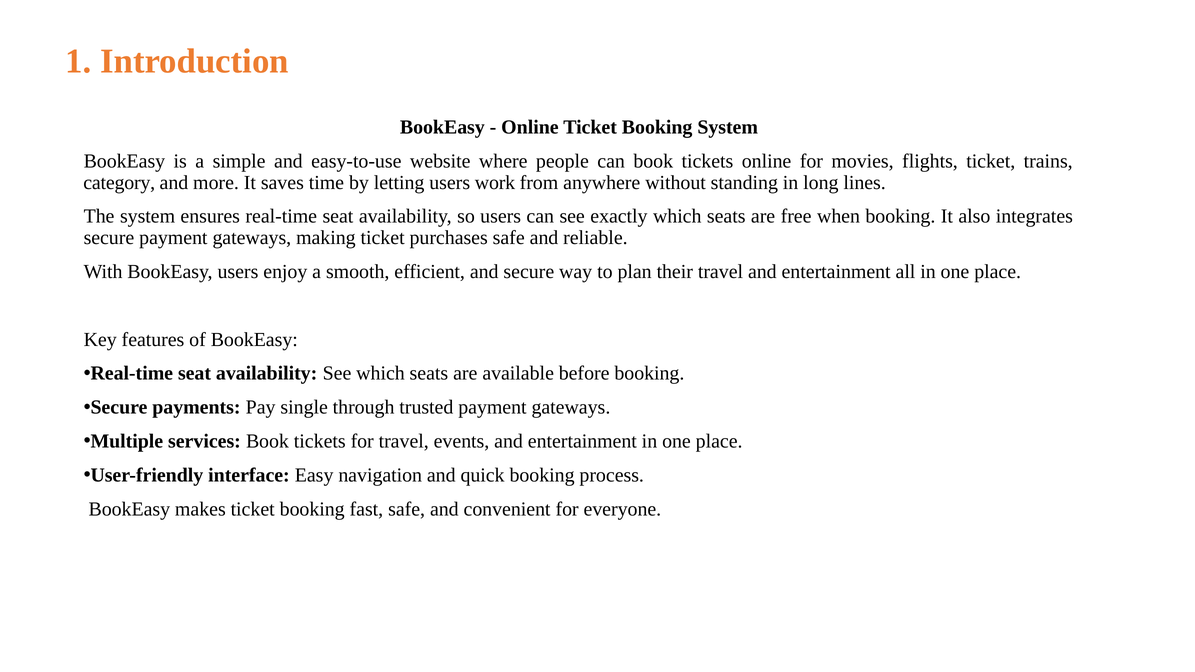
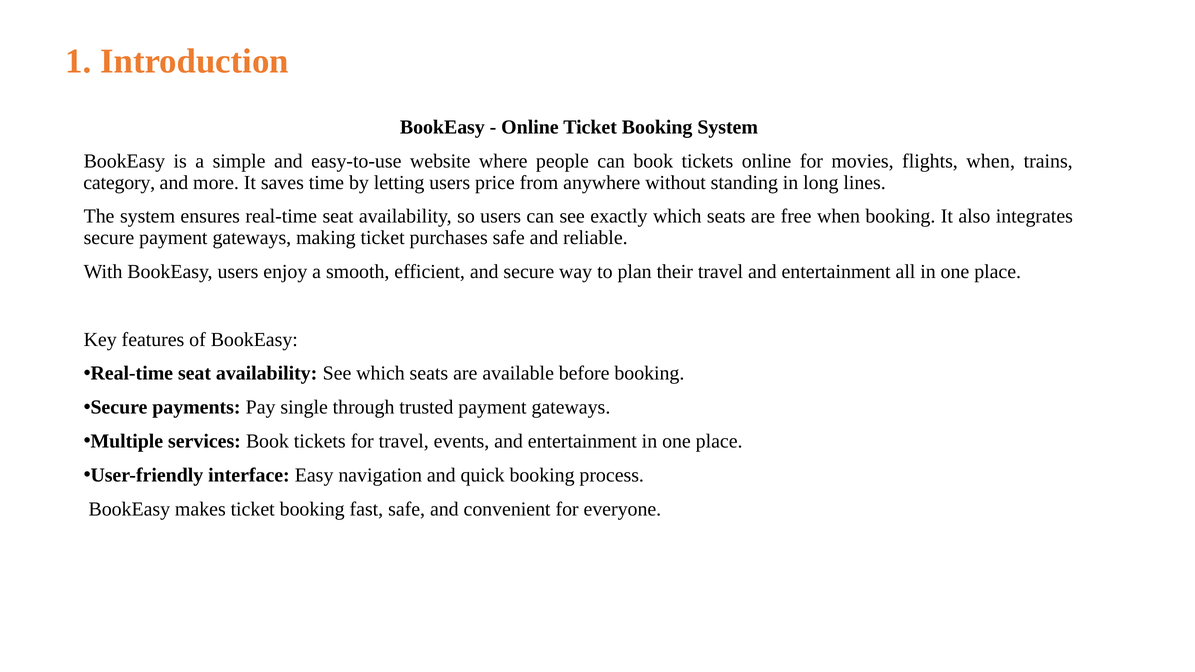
flights ticket: ticket -> when (991, 161)
work: work -> price (495, 182)
